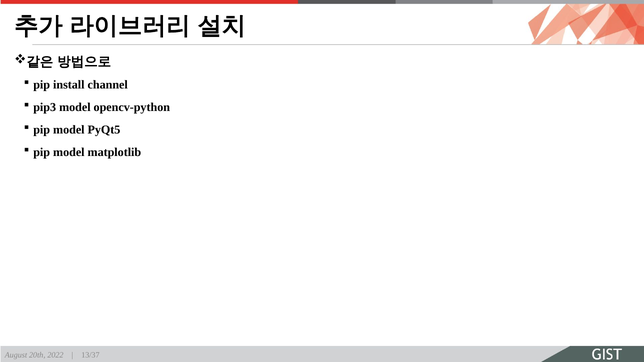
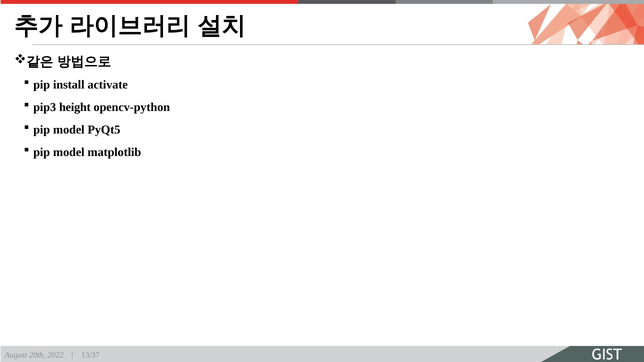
channel: channel -> activate (108, 85)
pip3 model: model -> height (75, 107)
